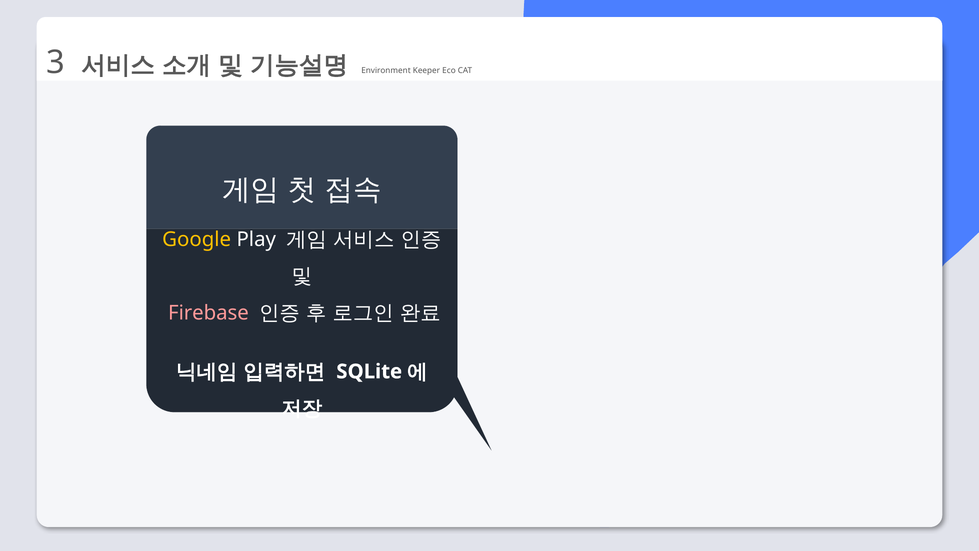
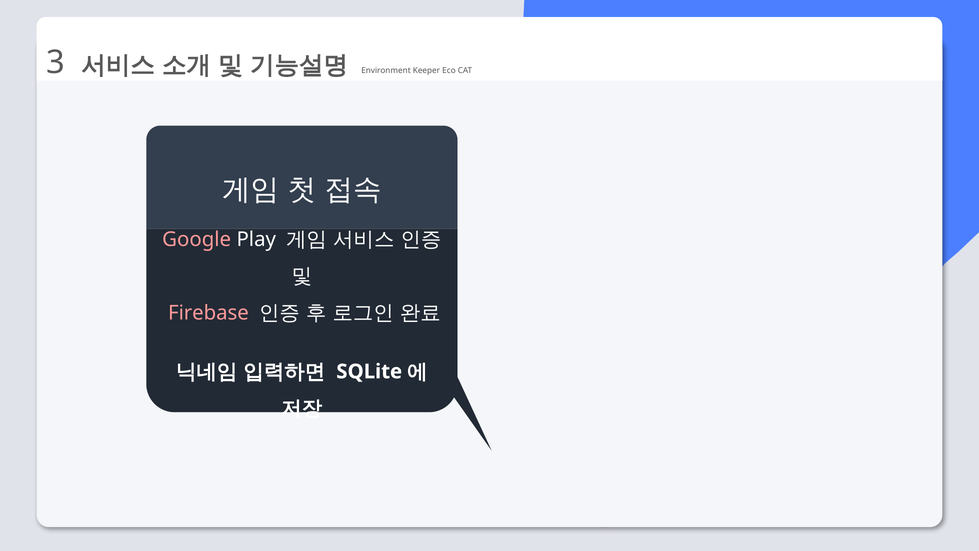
Google colour: yellow -> pink (197, 239)
